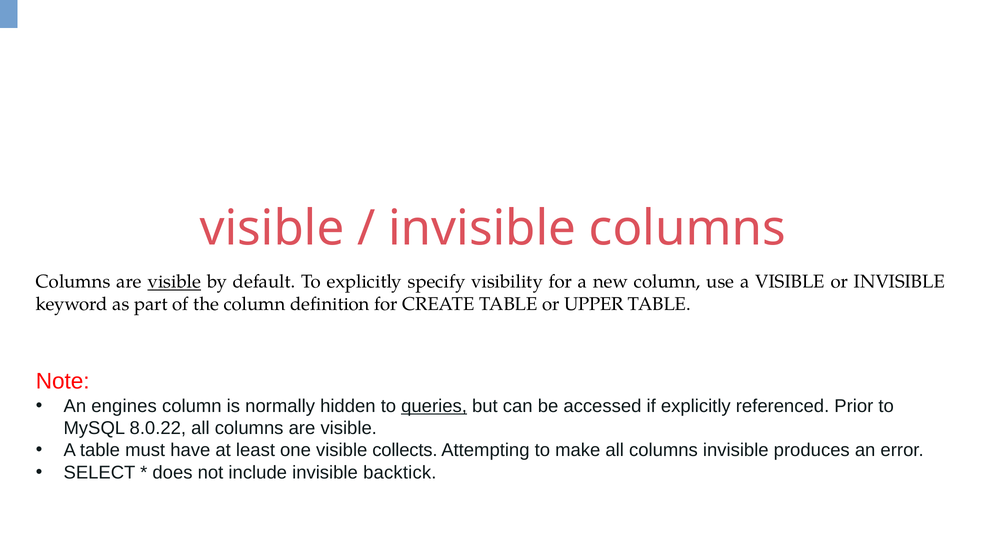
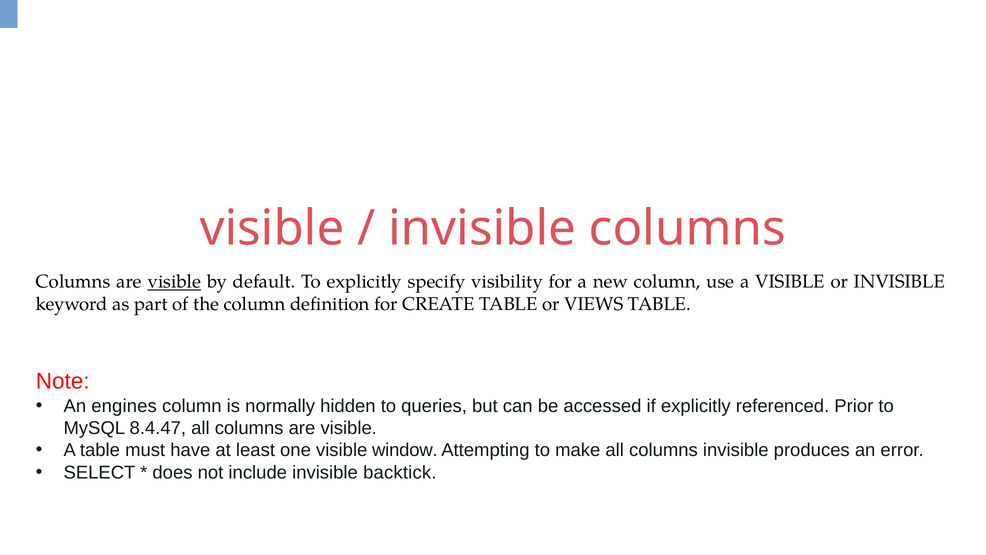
UPPER: UPPER -> VIEWS (594, 304)
queries underline: present -> none (434, 406)
8.0.22: 8.0.22 -> 8.4.47 (158, 428)
collects: collects -> window (405, 450)
